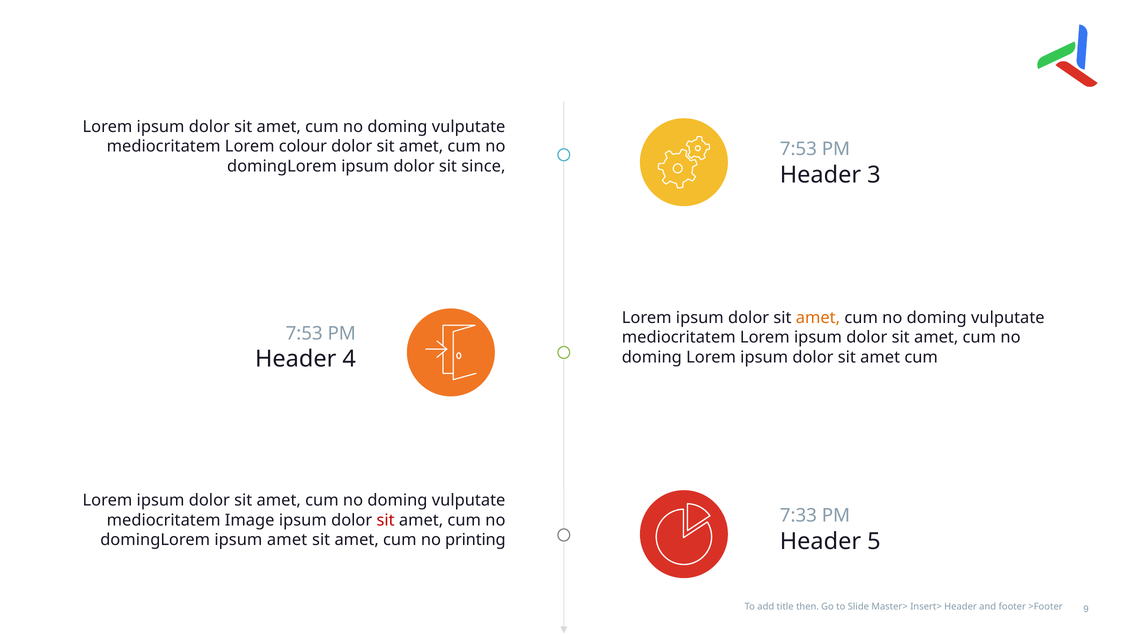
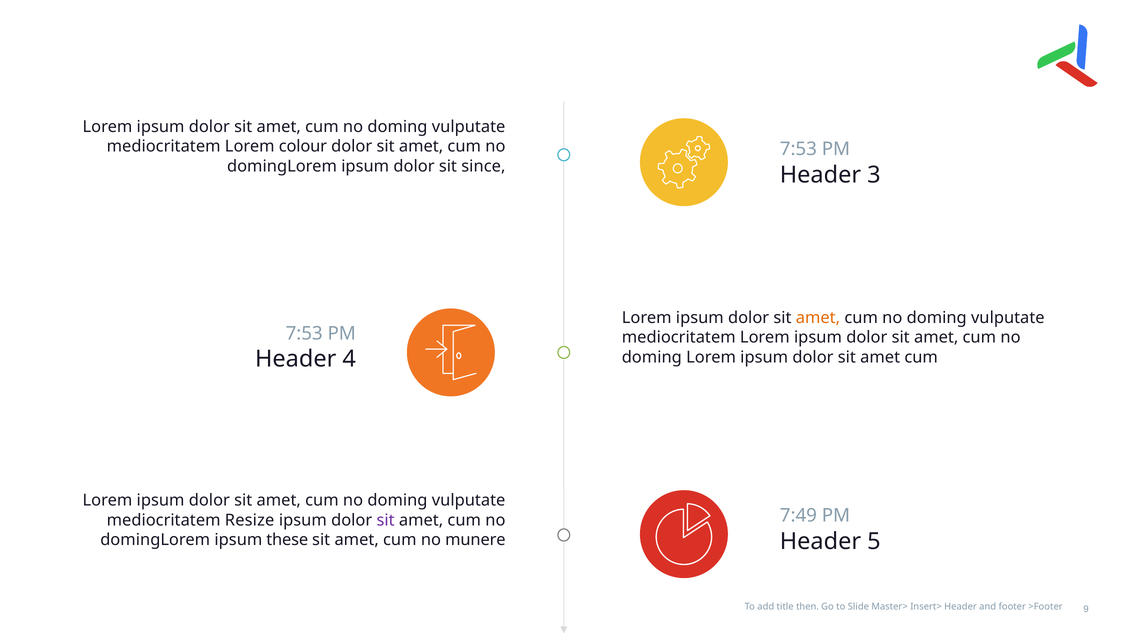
7:33: 7:33 -> 7:49 (798, 516)
Image: Image -> Resize (250, 521)
sit colour: red -> purple (386, 521)
ipsum amet: amet -> these (287, 540)
printing: printing -> munere (475, 540)
